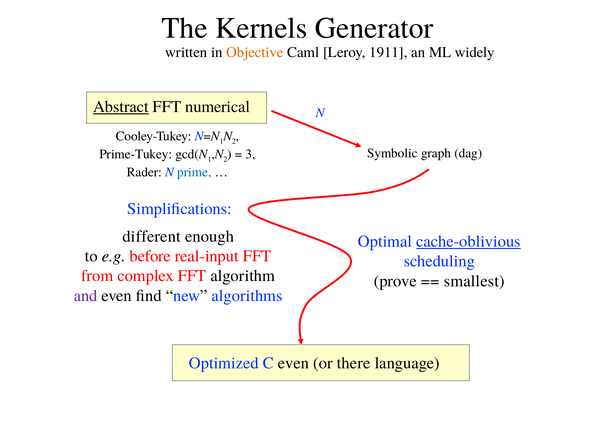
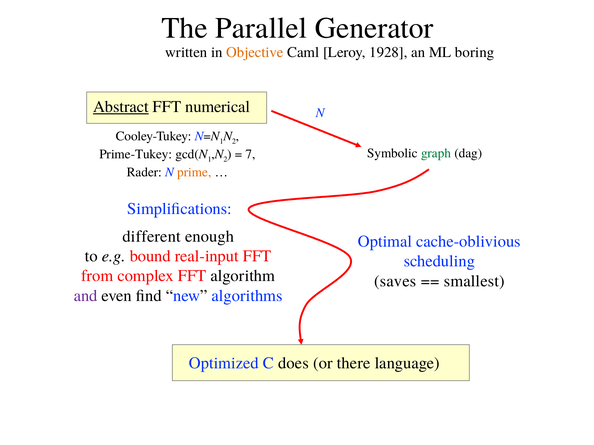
Kernels: Kernels -> Parallel (261, 28)
1911: 1911 -> 1928 (388, 52)
widely: widely -> boring (475, 52)
graph colour: black -> green (436, 153)
3: 3 -> 7 (250, 154)
prime colour: blue -> orange (194, 172)
cache-oblivious underline: present -> none (468, 242)
before: before -> bound (150, 256)
prove: prove -> saves (395, 281)
C even: even -> does (293, 363)
